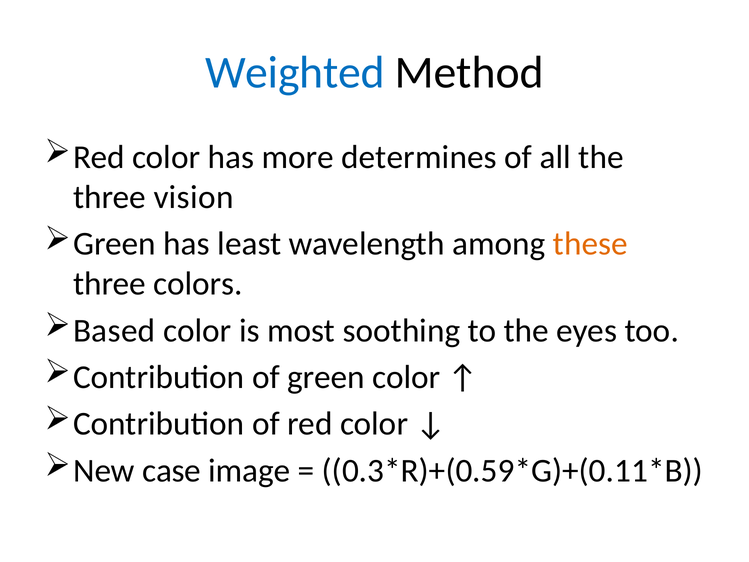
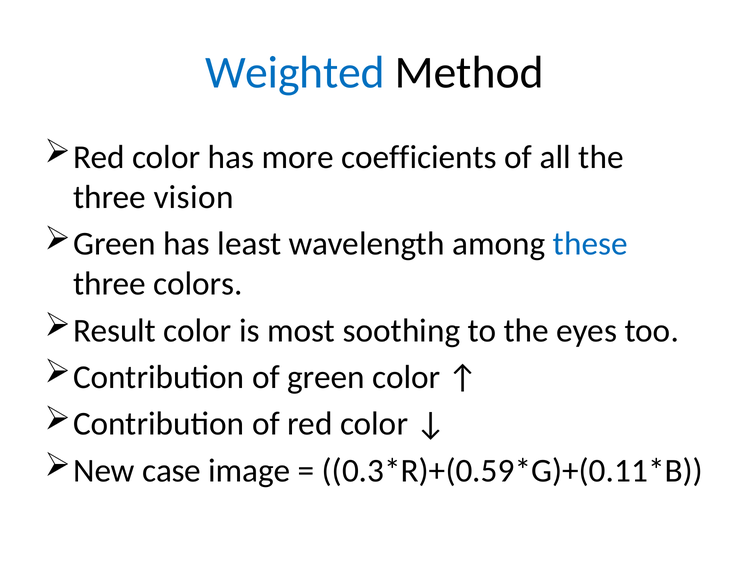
determines: determines -> coefficients (419, 157)
these colour: orange -> blue (590, 244)
Based: Based -> Result (114, 330)
